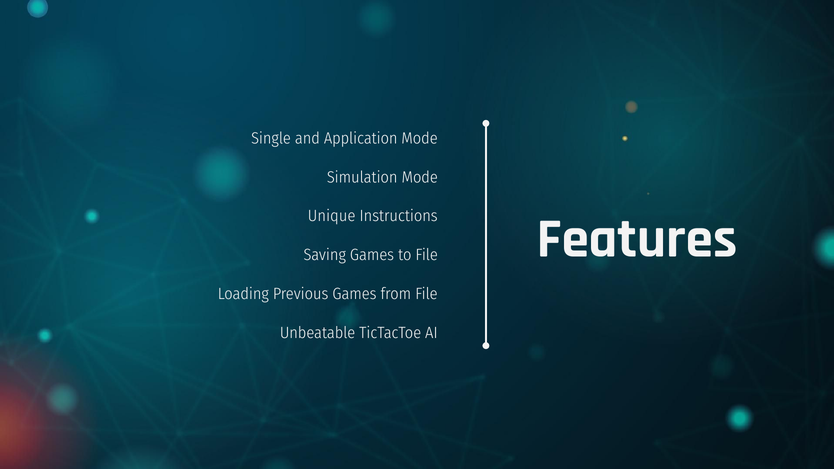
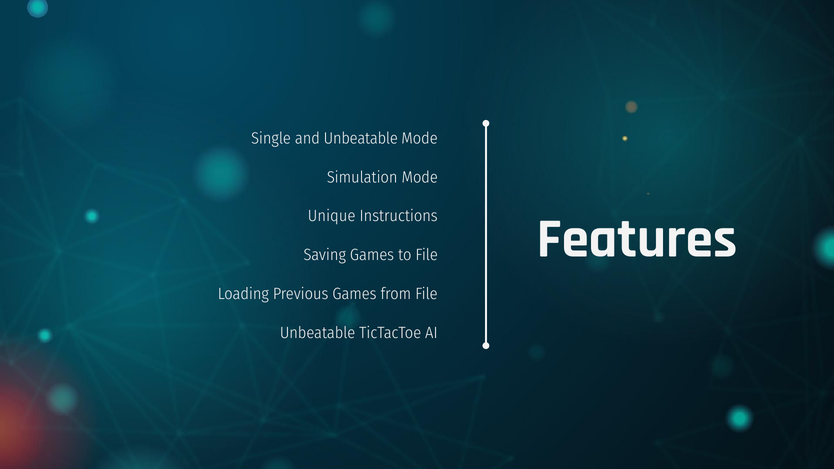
and Application: Application -> Unbeatable (361, 138)
